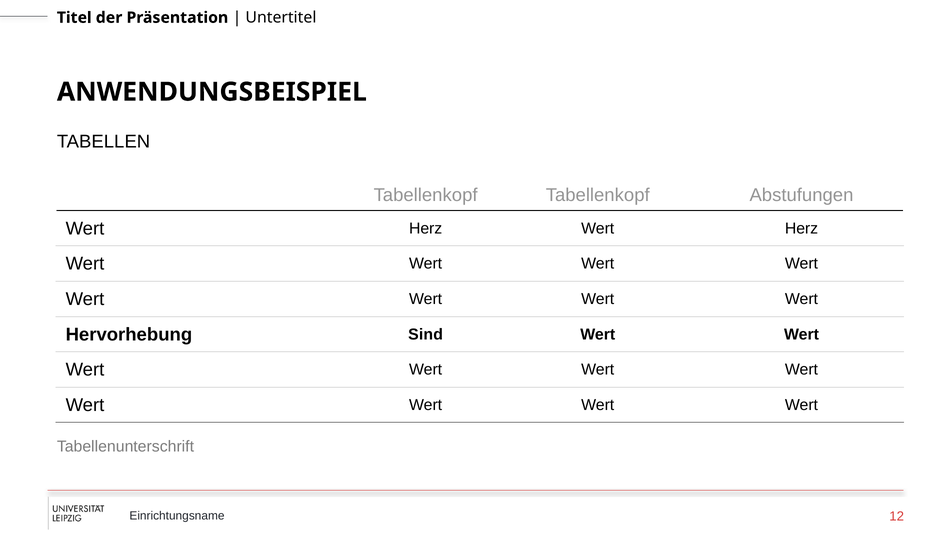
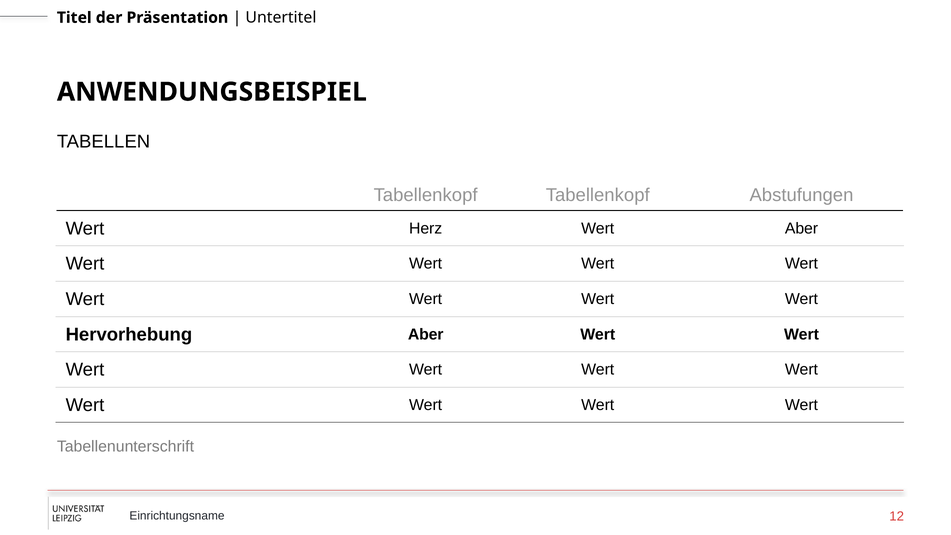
Herz: Herz -> Aber (802, 228)
Hervorhebung Sind: Sind -> Aber (426, 334)
